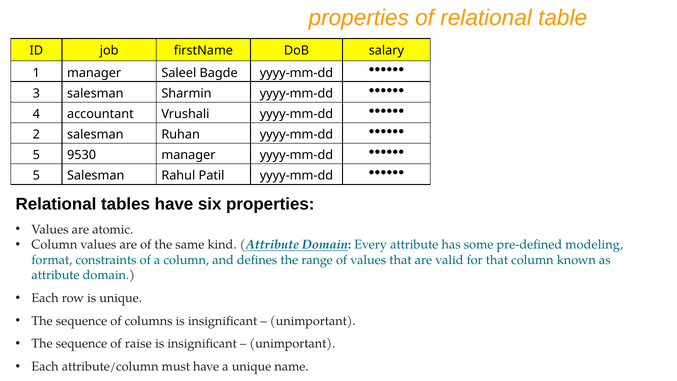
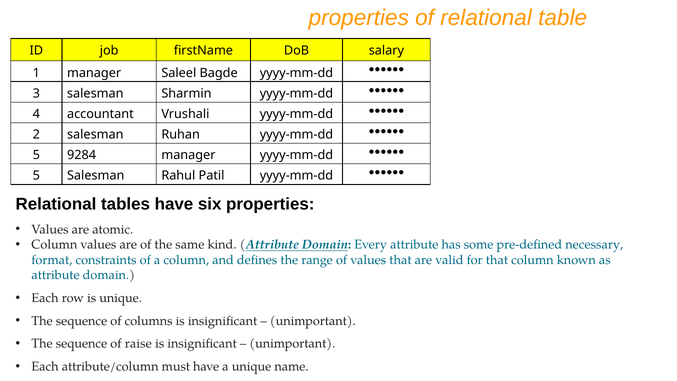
9530: 9530 -> 9284 (82, 155)
modeling: modeling -> necessary (594, 245)
